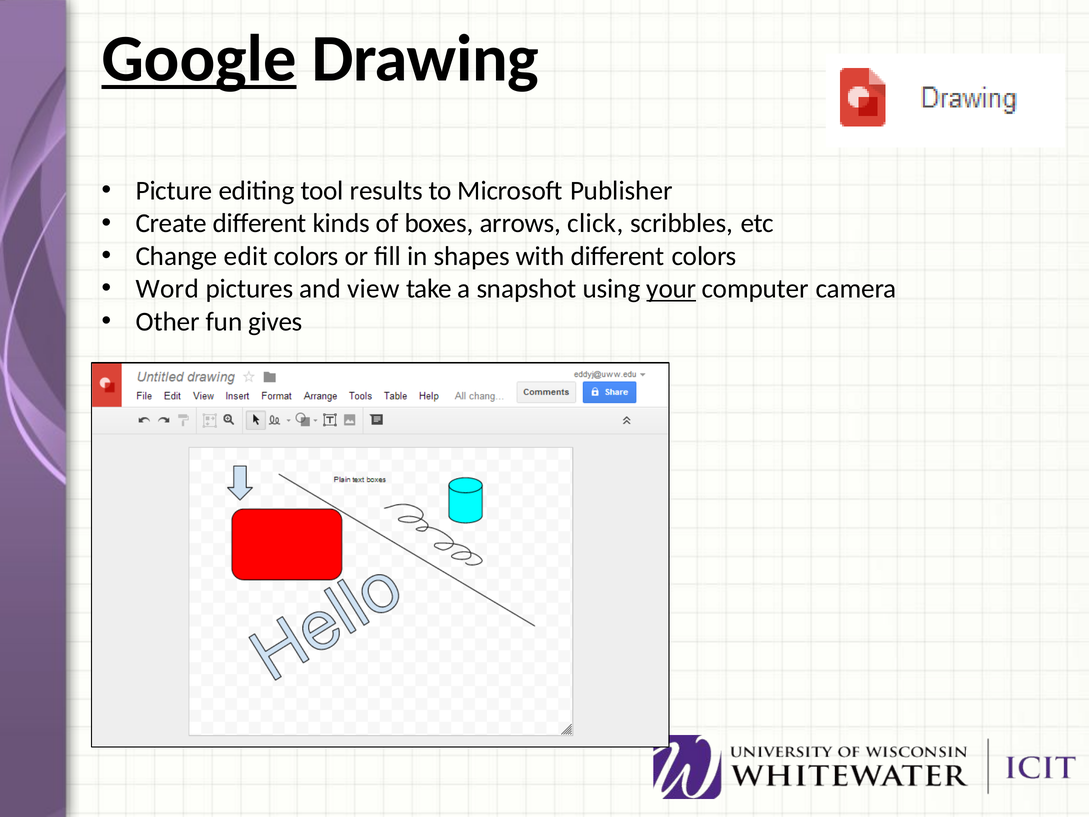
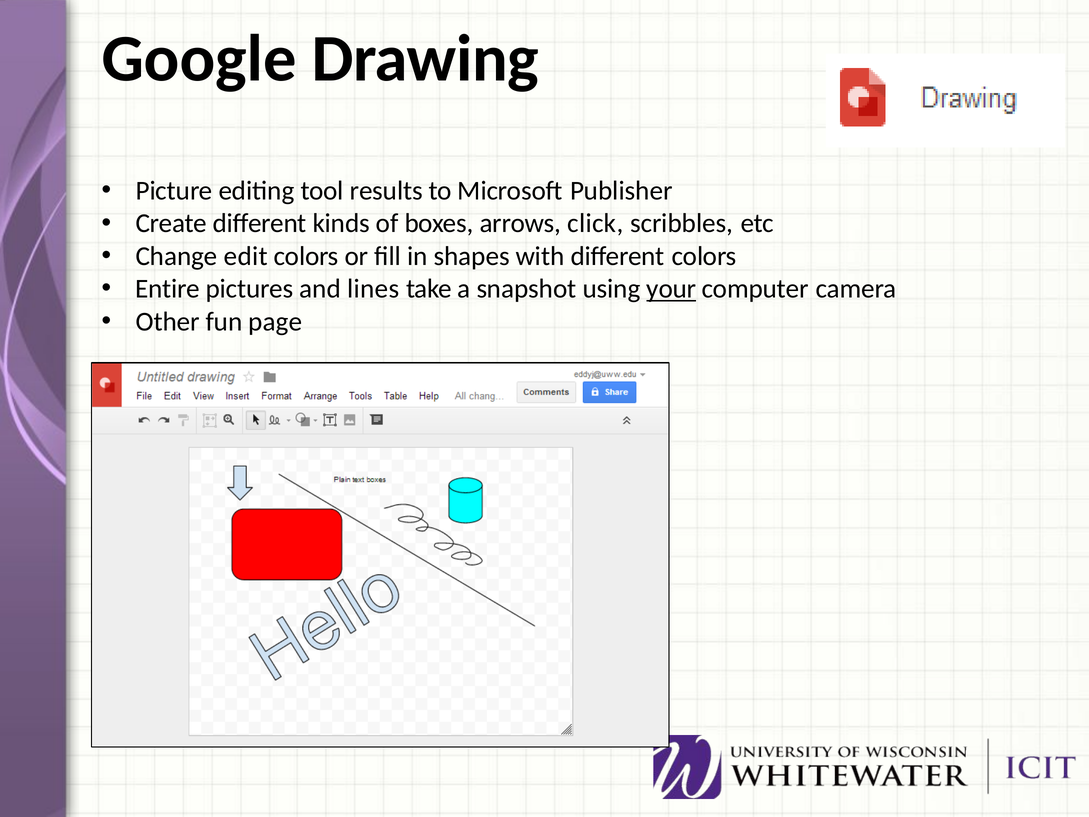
Google underline: present -> none (199, 59)
Word: Word -> Entire (168, 289)
view: view -> lines (373, 289)
gives: gives -> page (275, 321)
